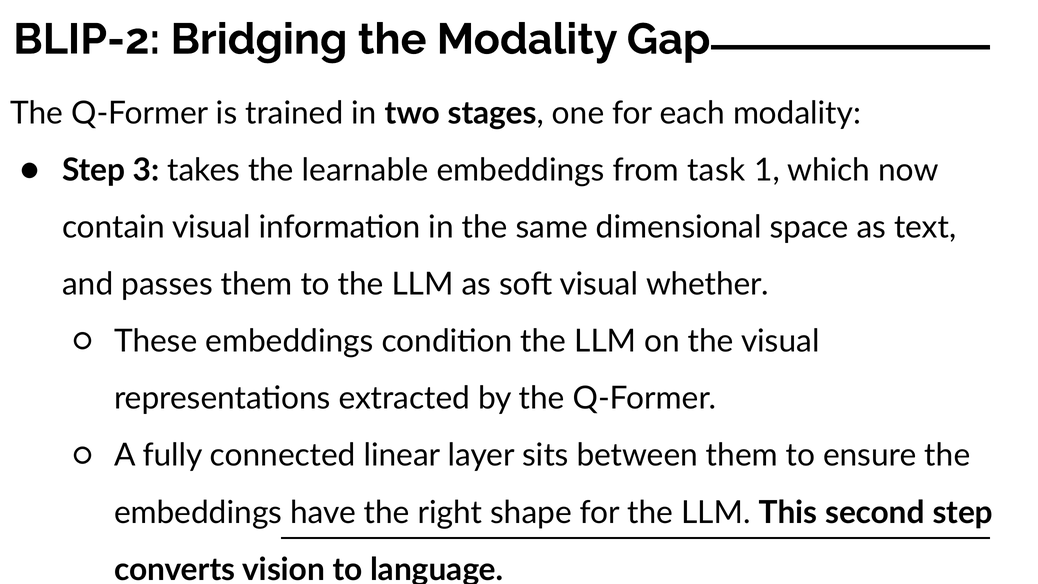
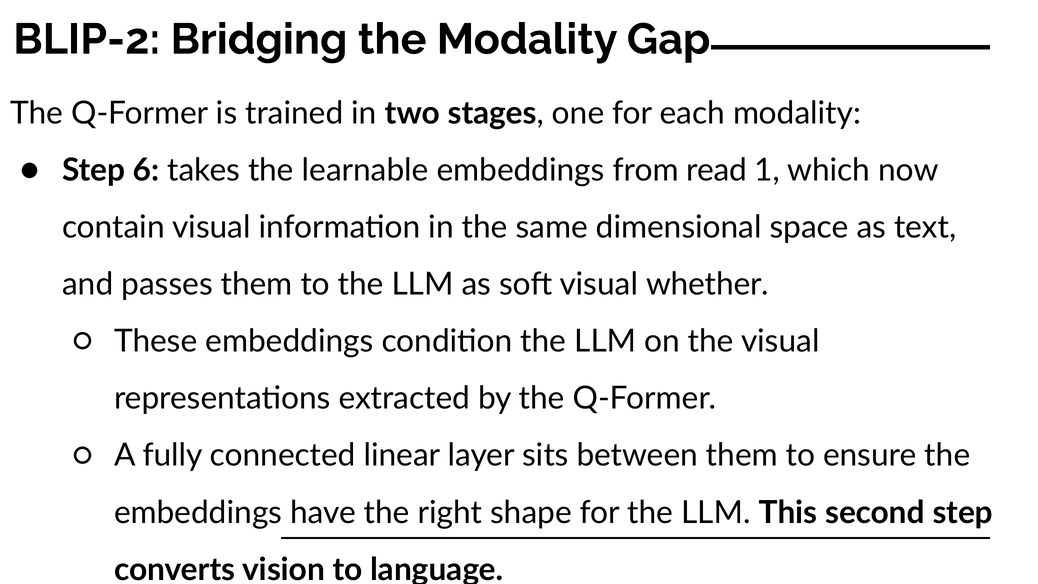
3: 3 -> 6 (146, 170)
task: task -> read (717, 170)
